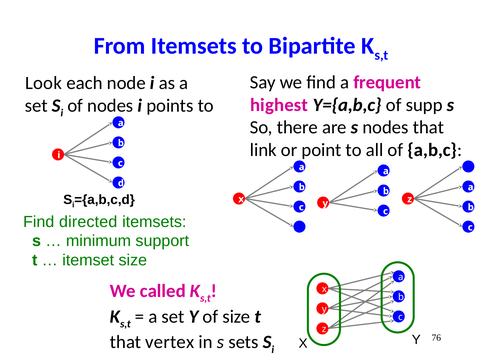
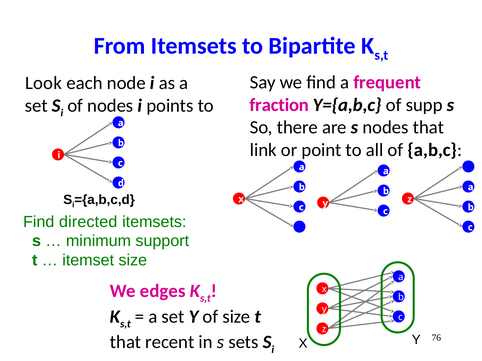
highest: highest -> fraction (279, 105)
called: called -> edges (163, 291)
vertex: vertex -> recent (170, 343)
